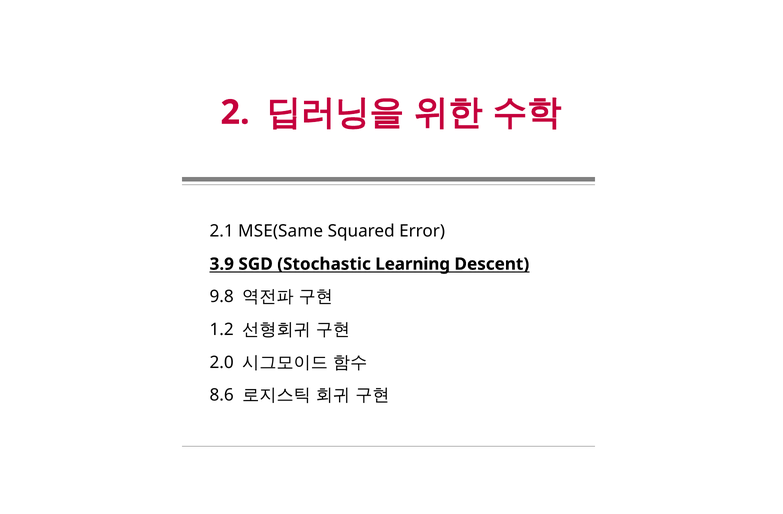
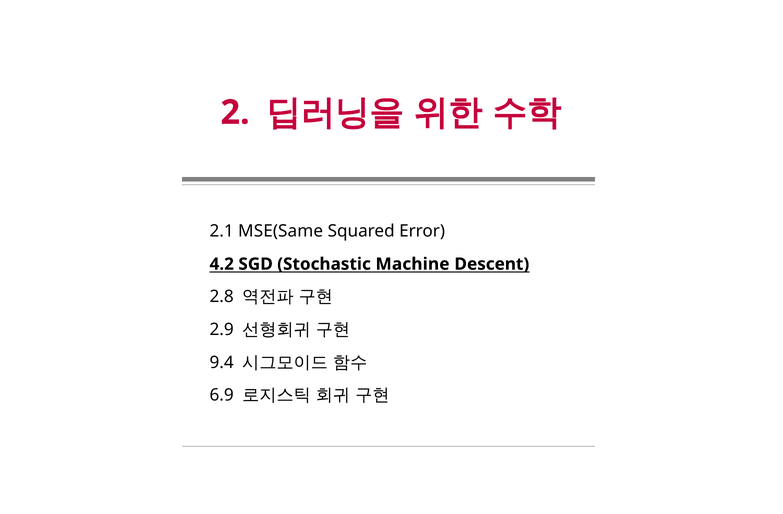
3.9: 3.9 -> 4.2 (222, 264)
Learning: Learning -> Machine (413, 264)
9.8: 9.8 -> 2.8 (222, 297)
1.2: 1.2 -> 2.9 (222, 330)
2.0: 2.0 -> 9.4 (222, 363)
8.6: 8.6 -> 6.9 (222, 395)
